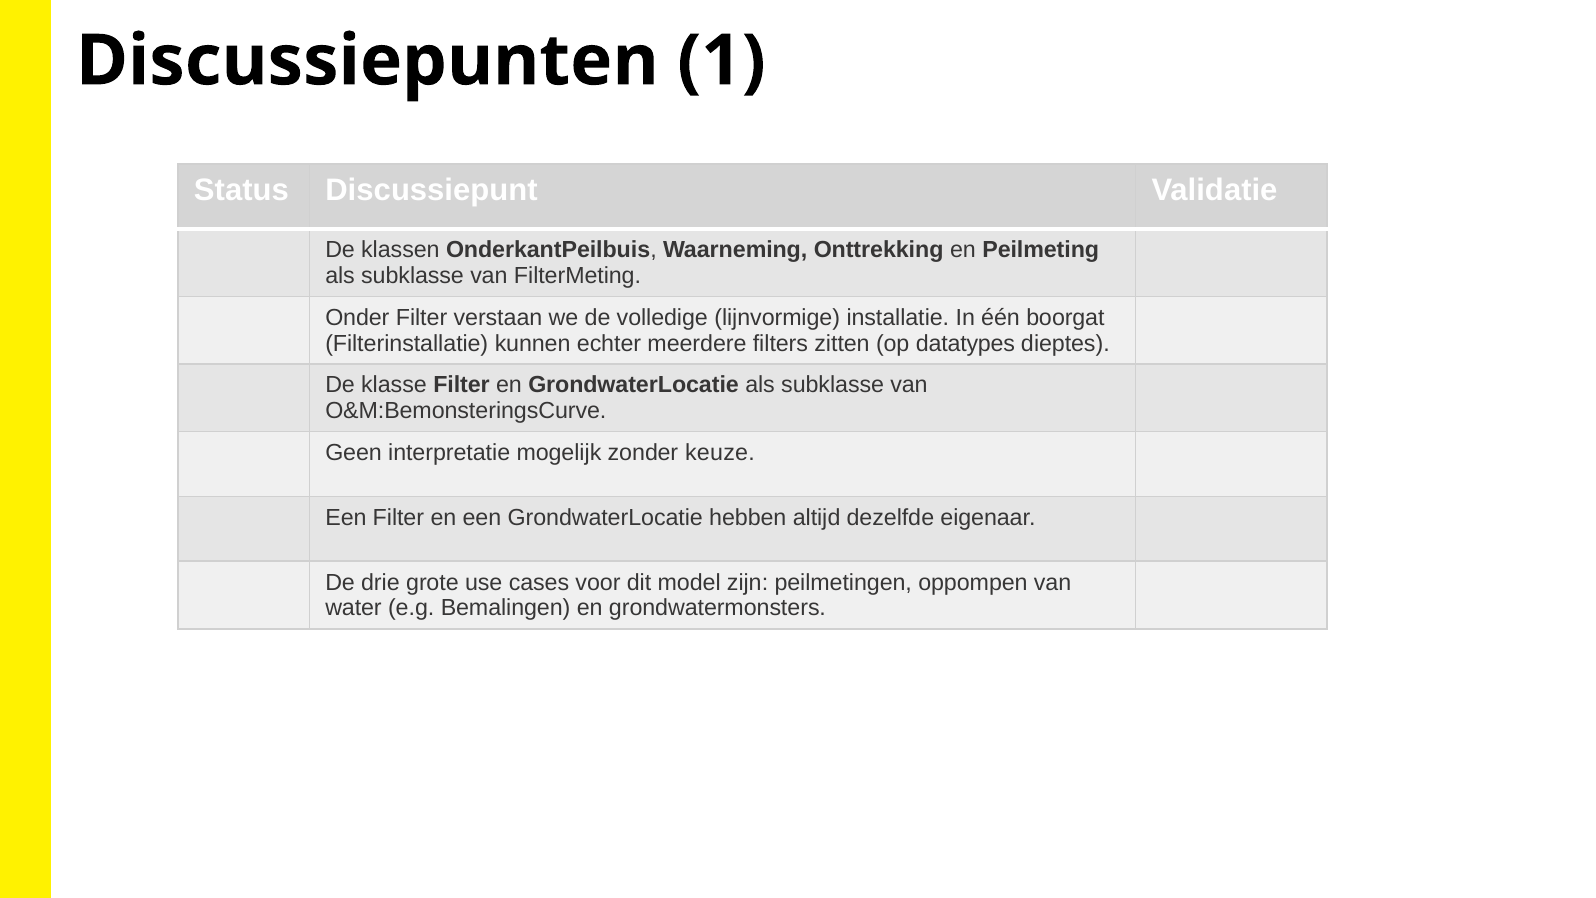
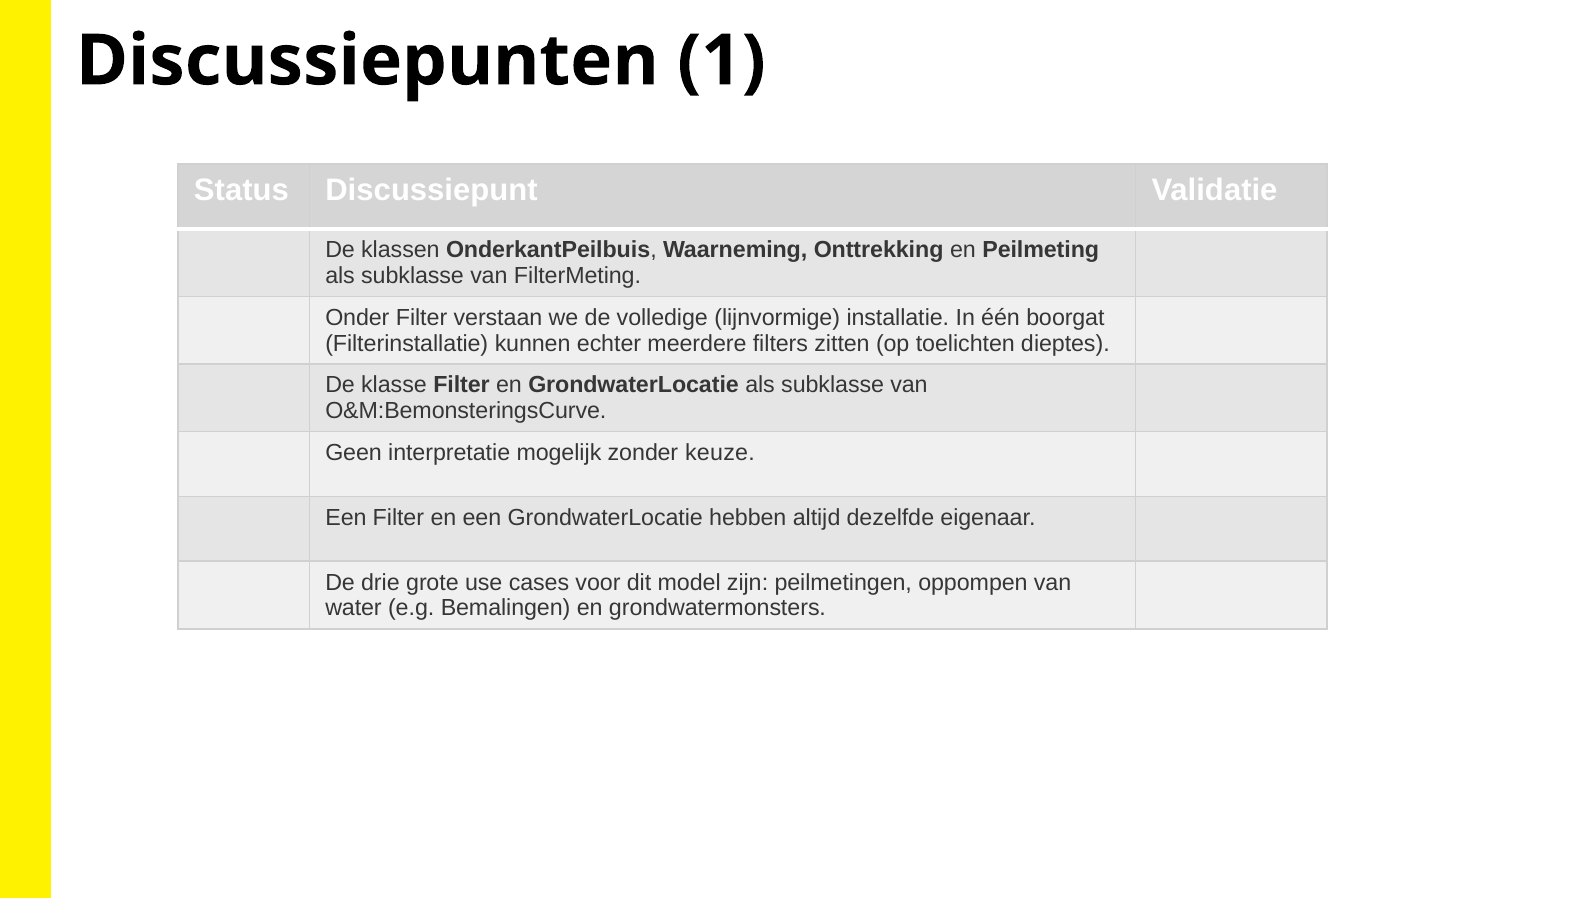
datatypes: datatypes -> toelichten (965, 343)
